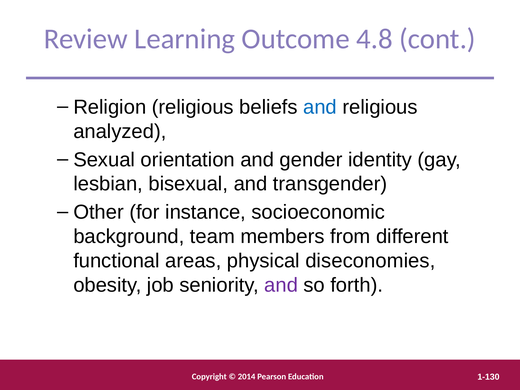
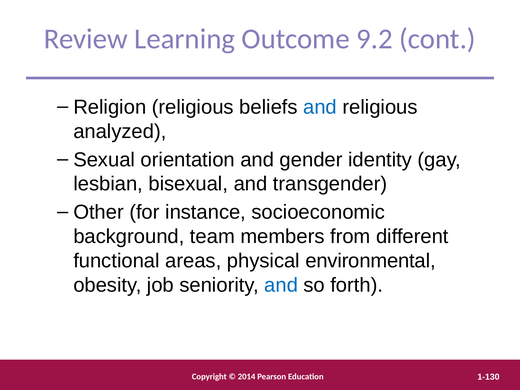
4.8: 4.8 -> 9.2 (374, 39)
diseconomies: diseconomies -> environmental (370, 261)
and colour: purple -> blue (281, 285)
